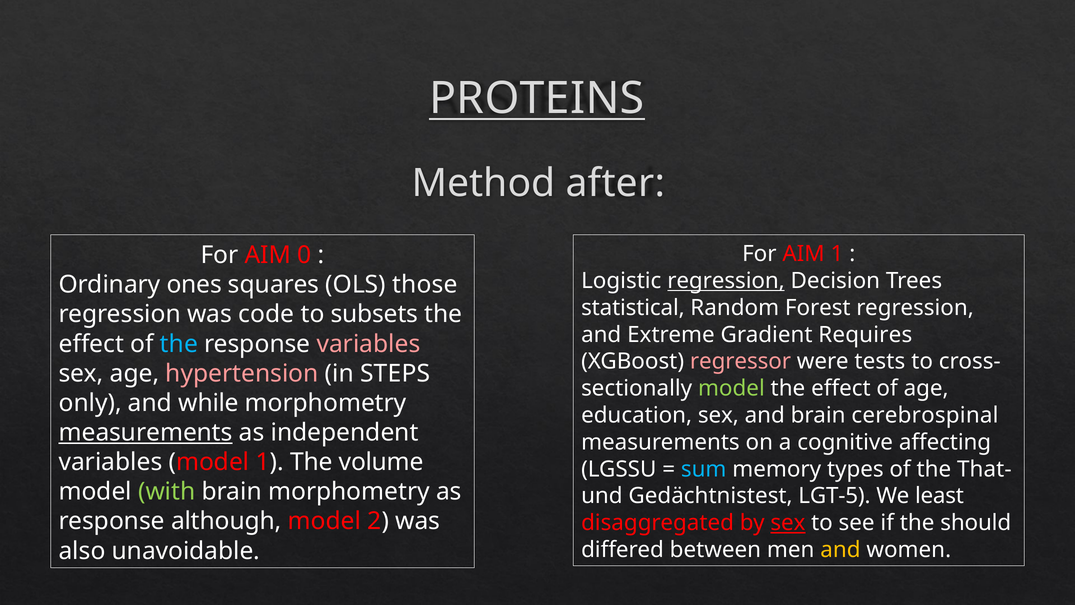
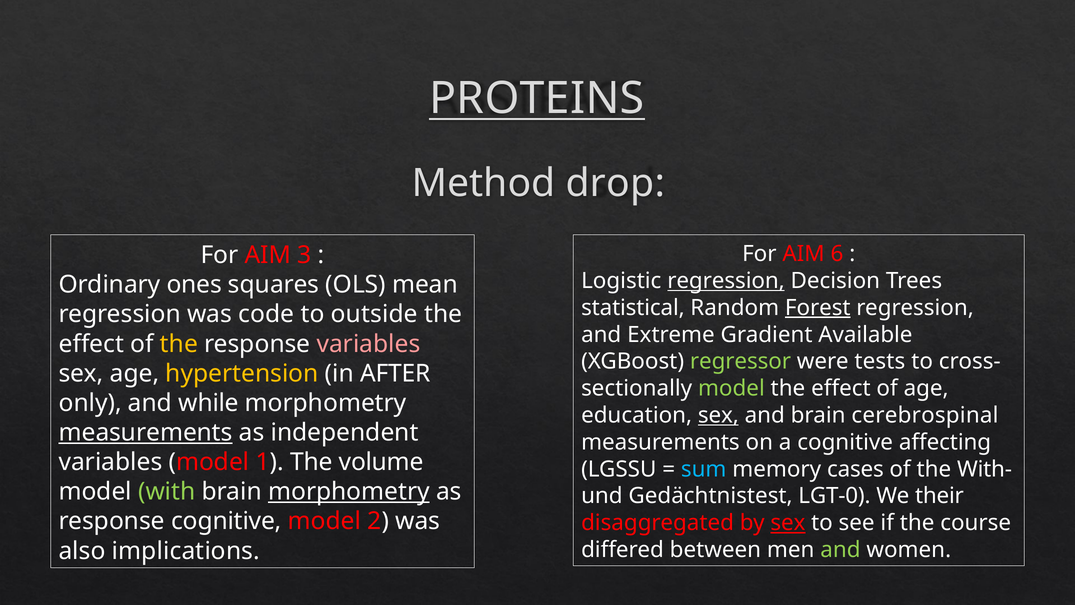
after: after -> drop (615, 183)
AIM 1: 1 -> 6 (837, 254)
0: 0 -> 3 (304, 255)
those: those -> mean (425, 285)
Forest underline: none -> present (818, 308)
subsets: subsets -> outside (374, 314)
Requires: Requires -> Available (865, 334)
the colour: light blue -> yellow (179, 344)
regressor colour: pink -> light green (740, 361)
hypertension colour: pink -> yellow (242, 373)
STEPS: STEPS -> AFTER (395, 373)
sex underline: none -> present (718, 415)
types: types -> cases (855, 469)
That-: That- -> With- (984, 469)
morphometry underline: none -> present (349, 491)
LGT-5: LGT-5 -> LGT-0 (834, 496)
least: least -> their (939, 496)
response although: although -> cognitive (226, 521)
should: should -> course (976, 523)
and colour: yellow -> light green (840, 550)
unavoidable: unavoidable -> implications (186, 551)
